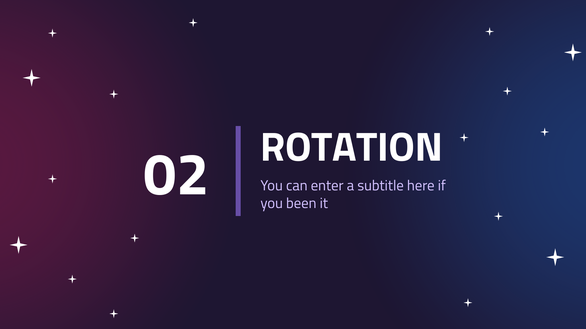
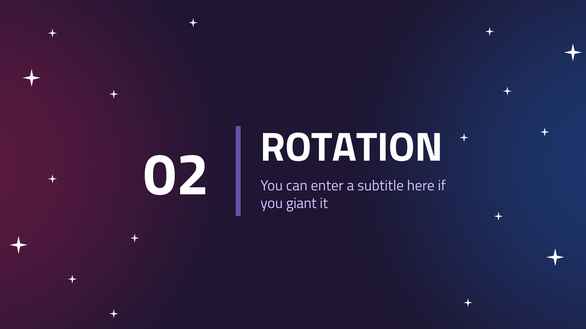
been: been -> giant (301, 204)
